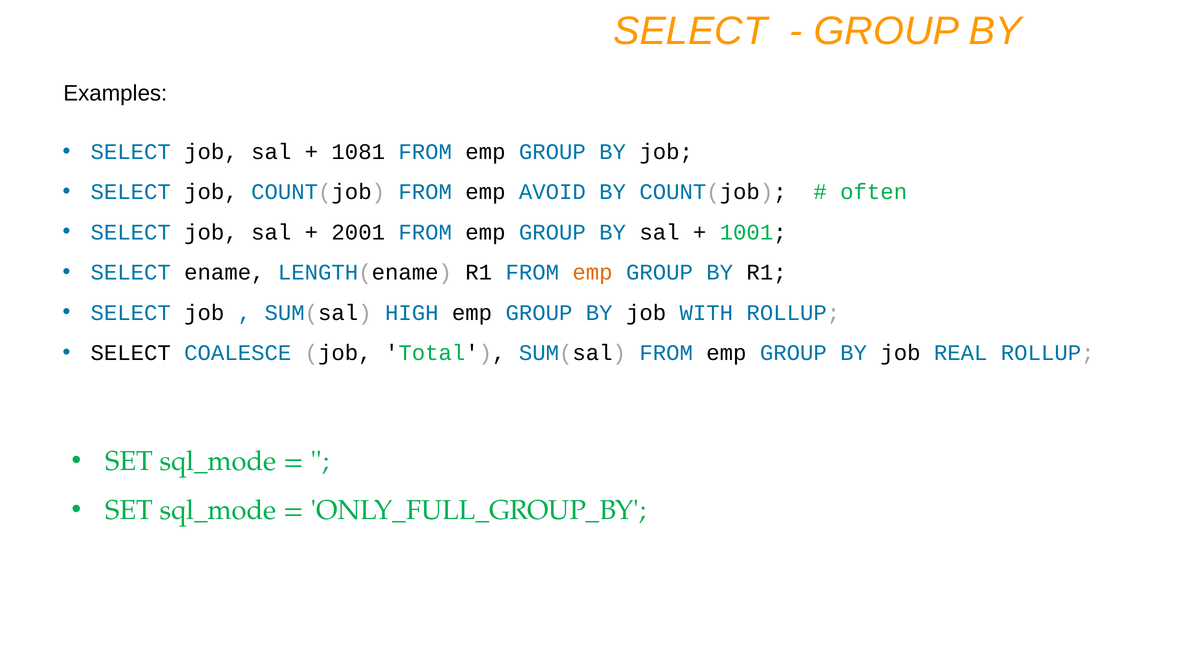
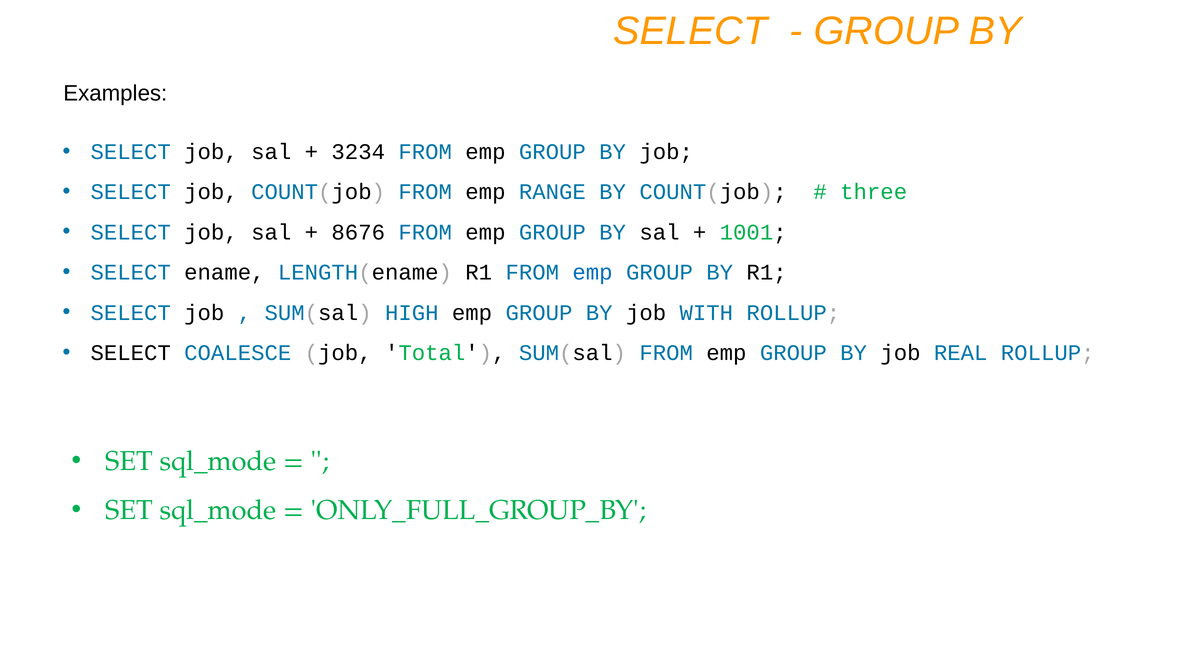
1081: 1081 -> 3234 (358, 152)
AVOID: AVOID -> RANGE (552, 192)
often: often -> three (874, 192)
2001: 2001 -> 8676 (358, 232)
emp colour: orange -> blue (593, 272)
